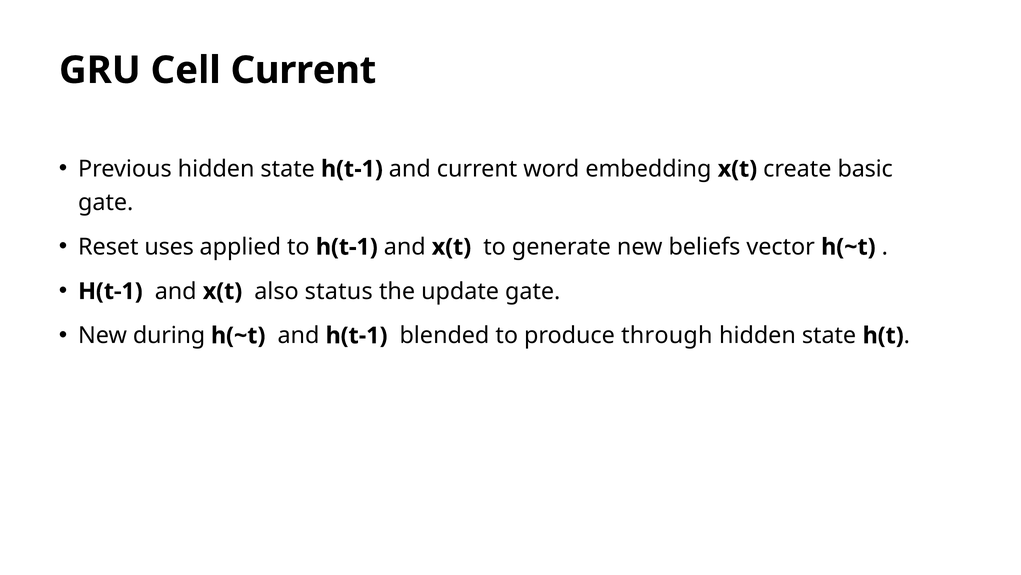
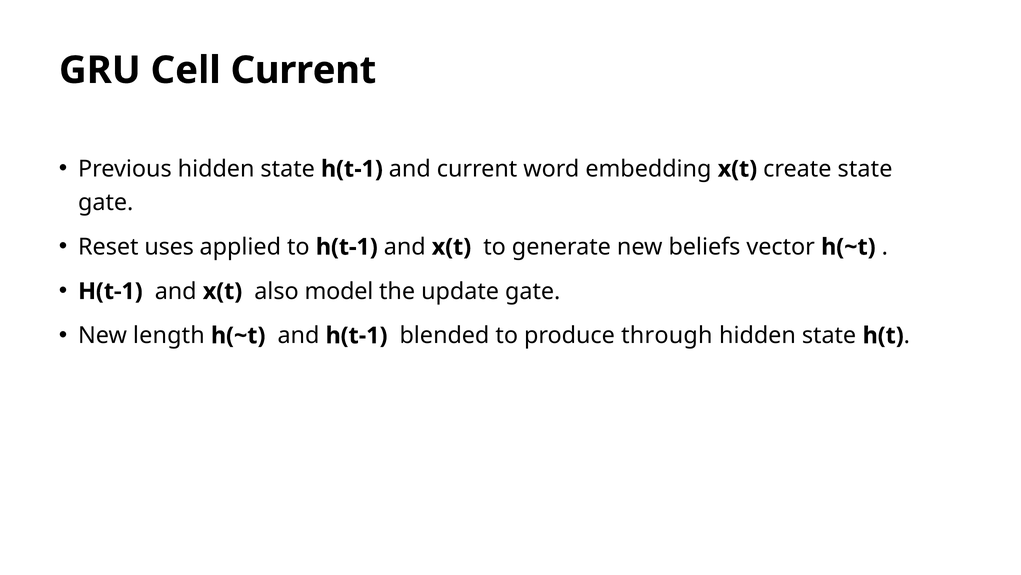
create basic: basic -> state (865, 169)
status: status -> model (339, 291)
during: during -> length (169, 335)
